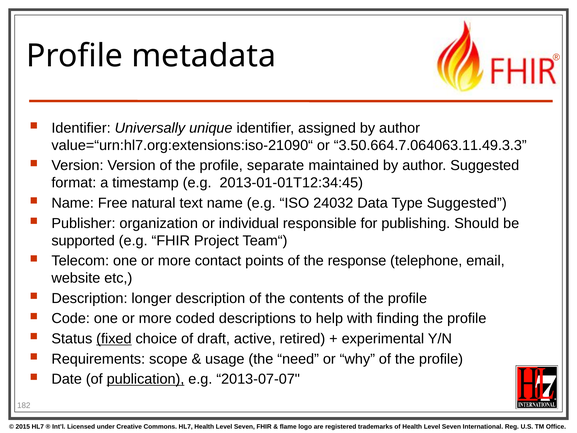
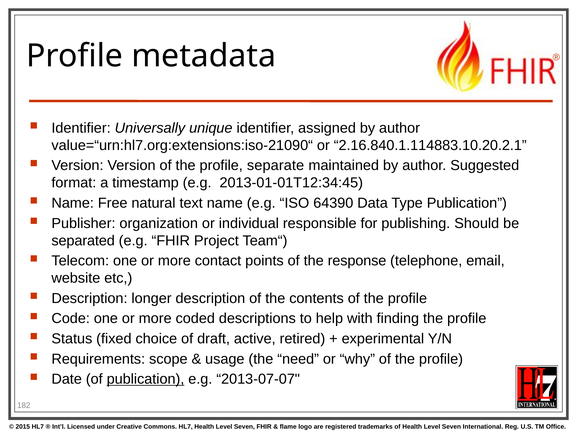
3.50.664.7.064063.11.49.3.3: 3.50.664.7.064063.11.49.3.3 -> 2.16.840.1.114883.10.20.2.1 (430, 145)
24032: 24032 -> 64390 (333, 203)
Type Suggested: Suggested -> Publication (467, 203)
supported: supported -> separated (83, 240)
fixed underline: present -> none (114, 339)
